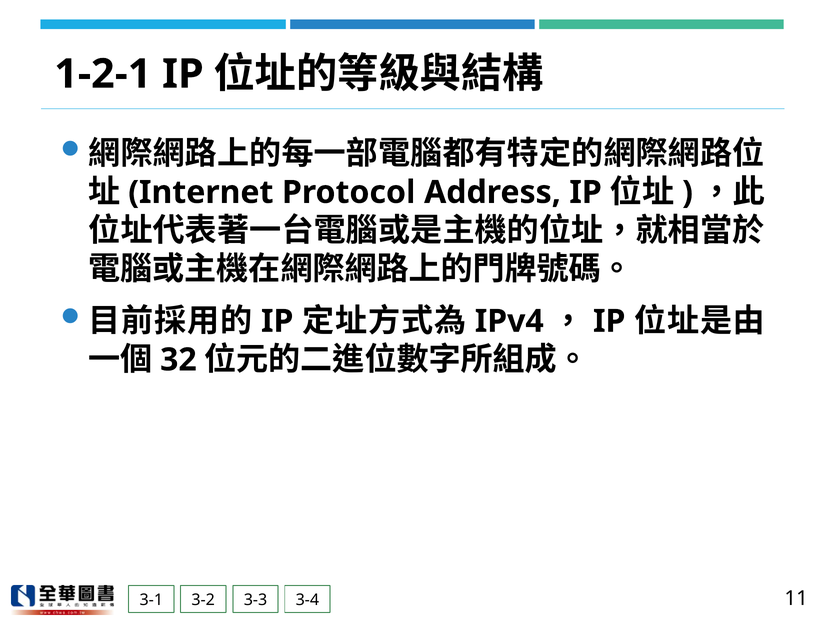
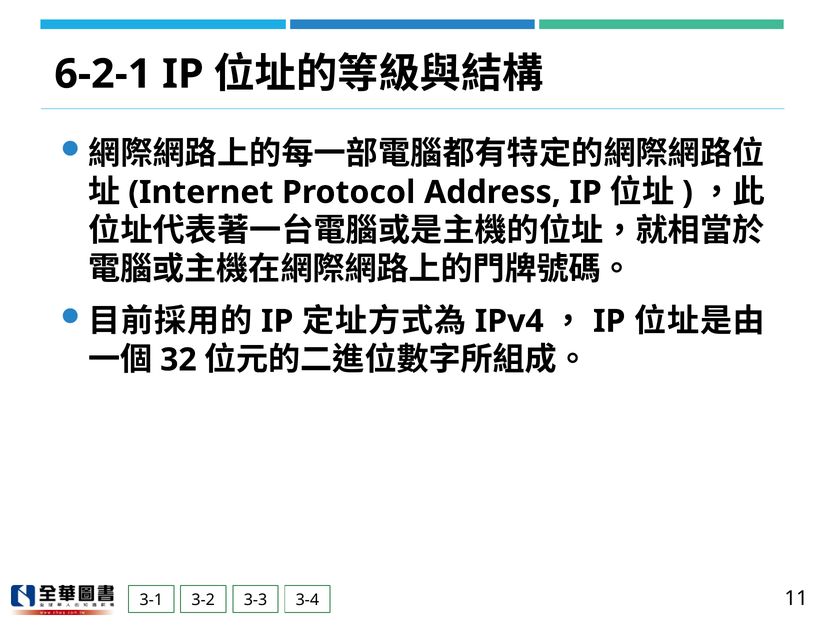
1-2-1: 1-2-1 -> 6-2-1 (103, 74)
